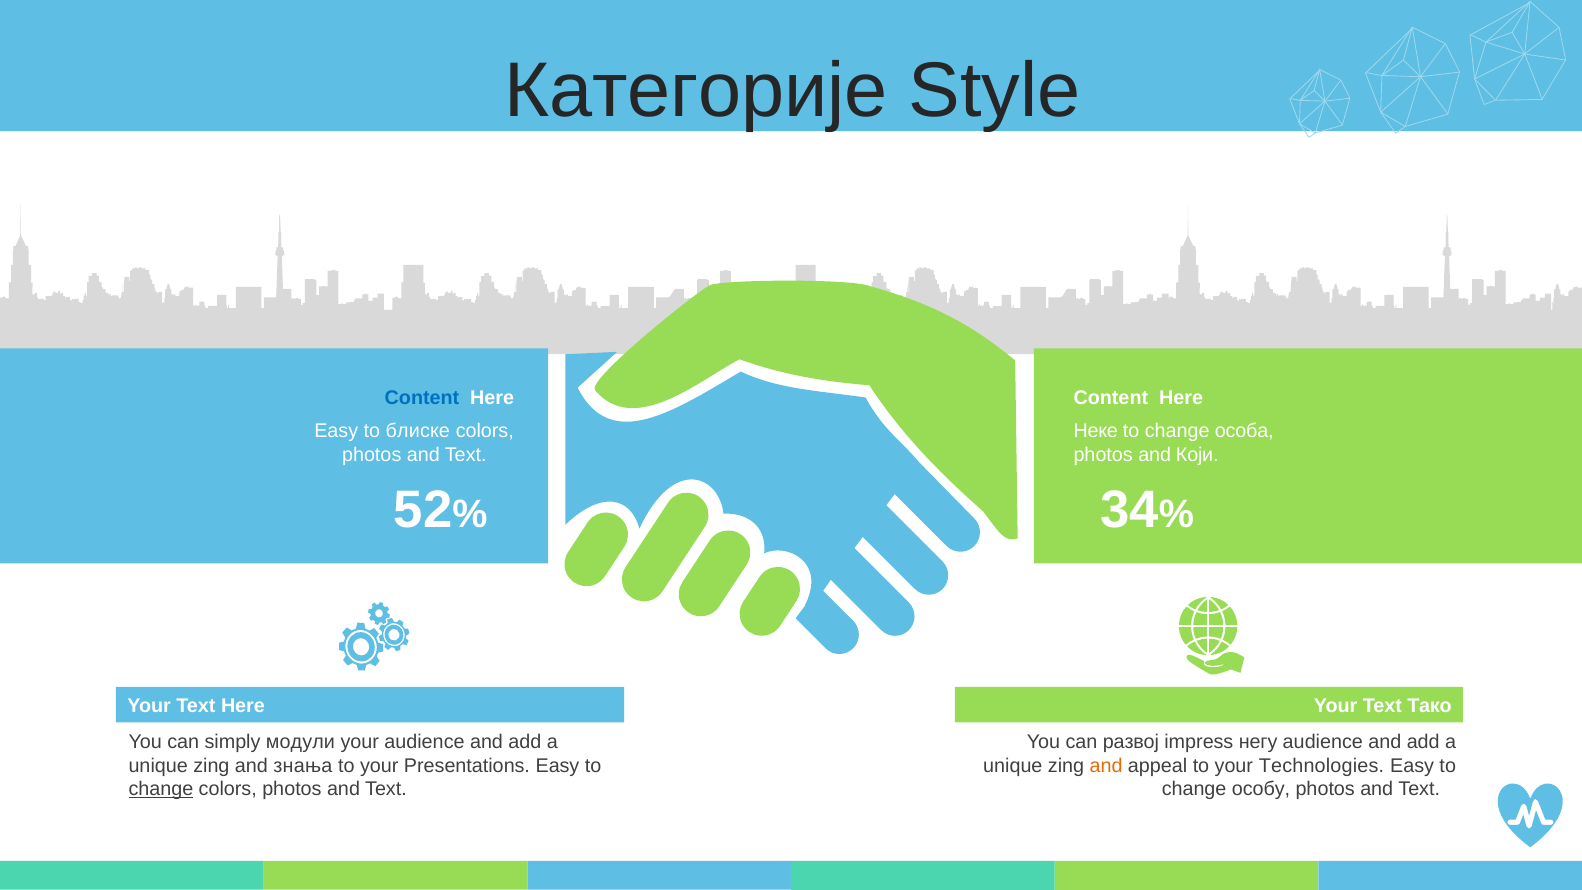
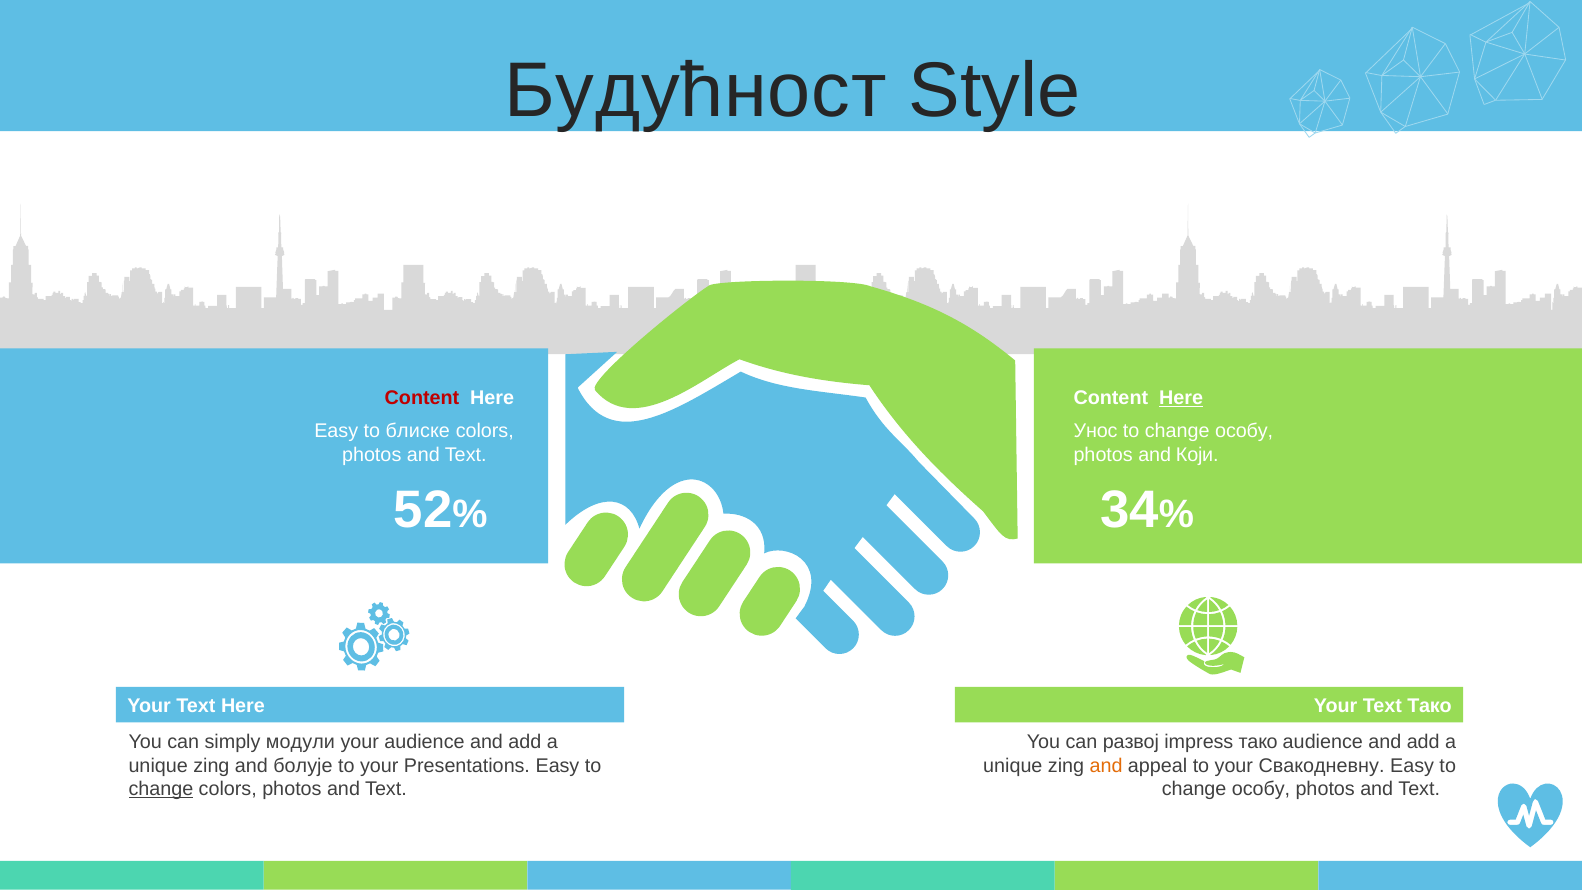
Категорије: Категорије -> Будућност (695, 91)
Content colour: blue -> red (422, 398)
Here underline: none -> present (1181, 398)
Неке: Неке -> Унос (1096, 431)
особа: особа -> особу (1244, 431)
impress негу: негу -> тако (1258, 742)
знања: знања -> болује (303, 766)
Technologies: Technologies -> Свакодневну (1322, 766)
